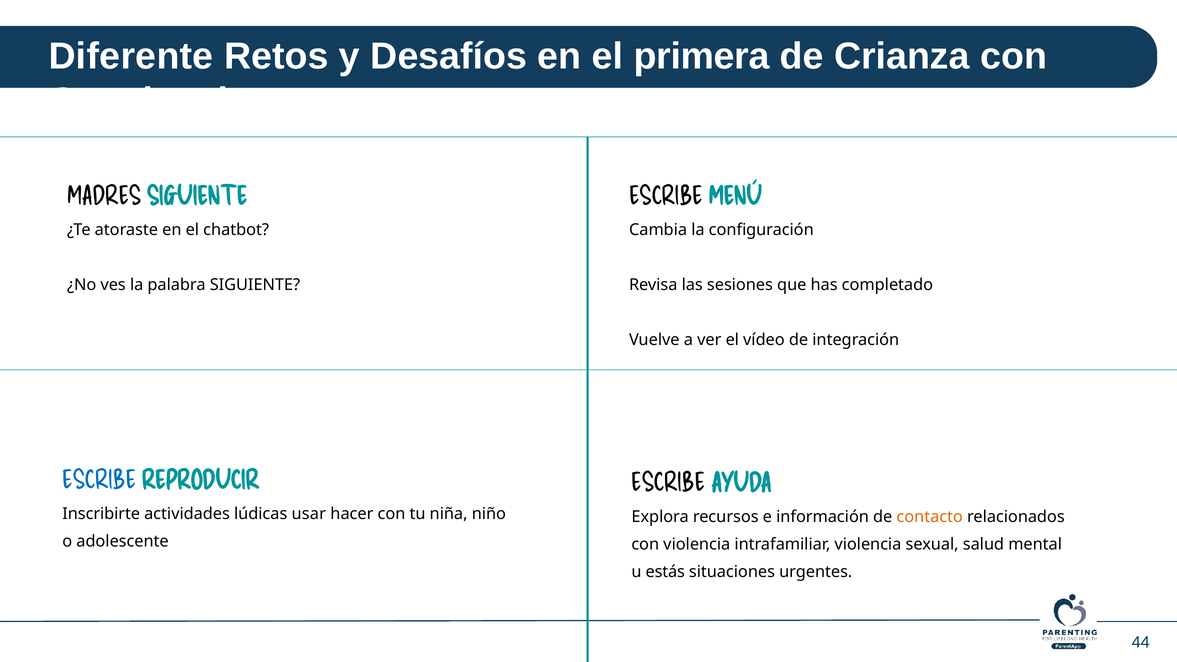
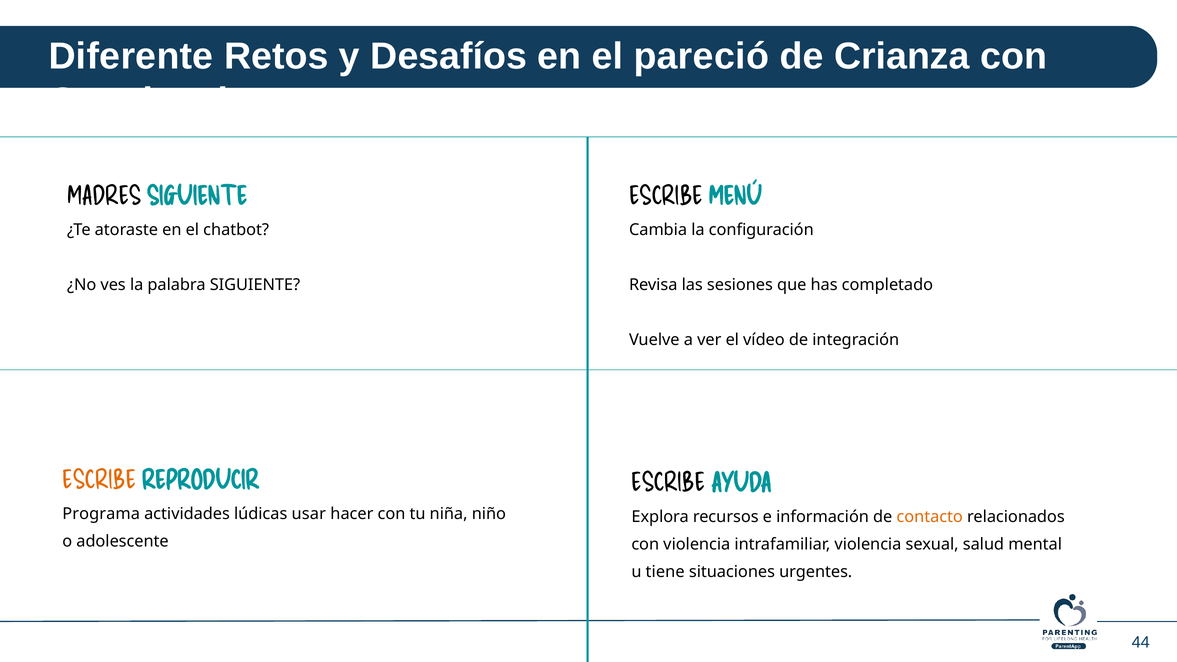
primera: primera -> pareció (701, 56)
ESCRIBE colour: blue -> orange (99, 481)
Inscribirte: Inscribirte -> Programa (101, 514)
estás: estás -> tiene (665, 572)
